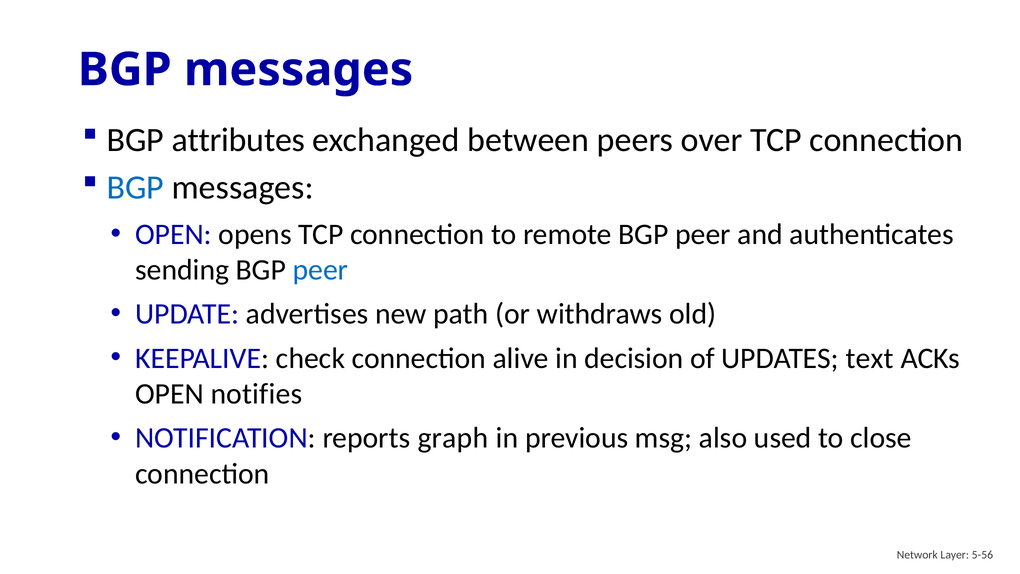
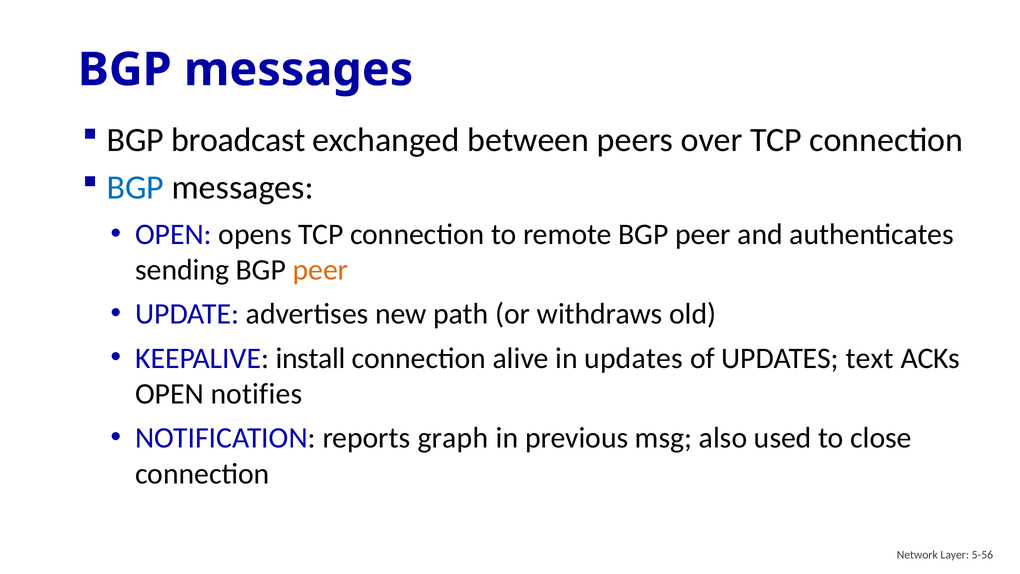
attributes: attributes -> broadcast (238, 140)
peer colour: blue -> orange (321, 270)
check: check -> install (311, 358)
in decision: decision -> updates (634, 358)
